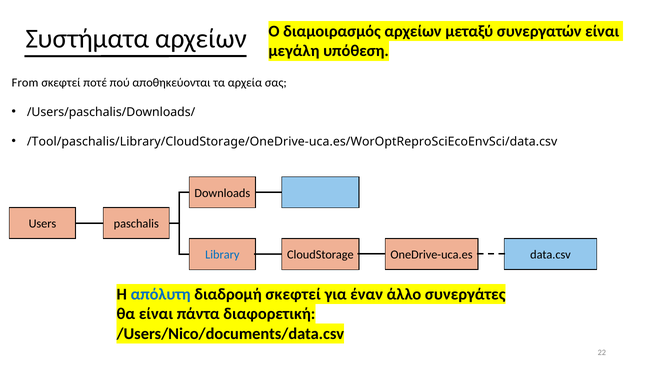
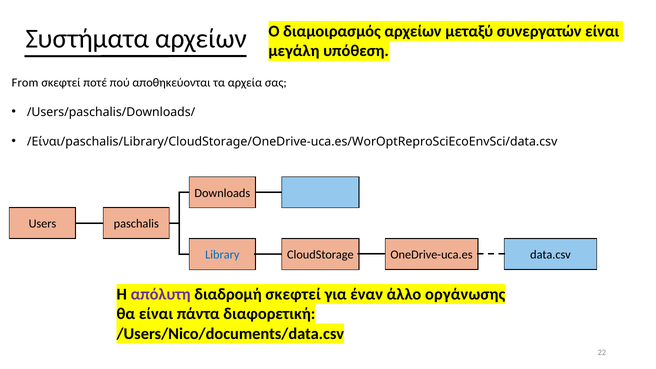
/Tool/paschalis/Library/CloudStorage/OneDrive-uca.es/WorOptReproSciEcoEnvSci/data.csv: /Tool/paschalis/Library/CloudStorage/OneDrive-uca.es/WorOptReproSciEcoEnvSci/data.csv -> /Είναι/paschalis/Library/CloudStorage/OneDrive-uca.es/WorOptReproSciEcoEnvSci/data.csv (292, 142)
απόλυτη colour: blue -> purple (161, 294)
συνεργάτες: συνεργάτες -> οργάνωσης (465, 294)
